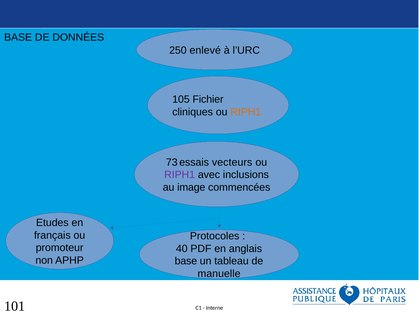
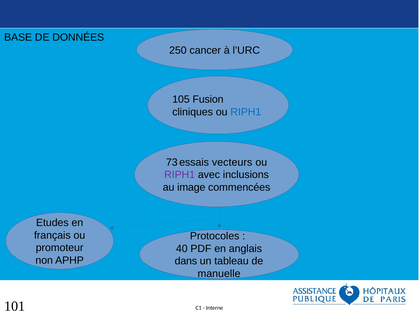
enlevé: enlevé -> cancer (205, 50)
Fichier: Fichier -> Fusion (208, 100)
RIPH1 colour: orange -> blue (246, 112)
base: base -> dans (186, 261)
